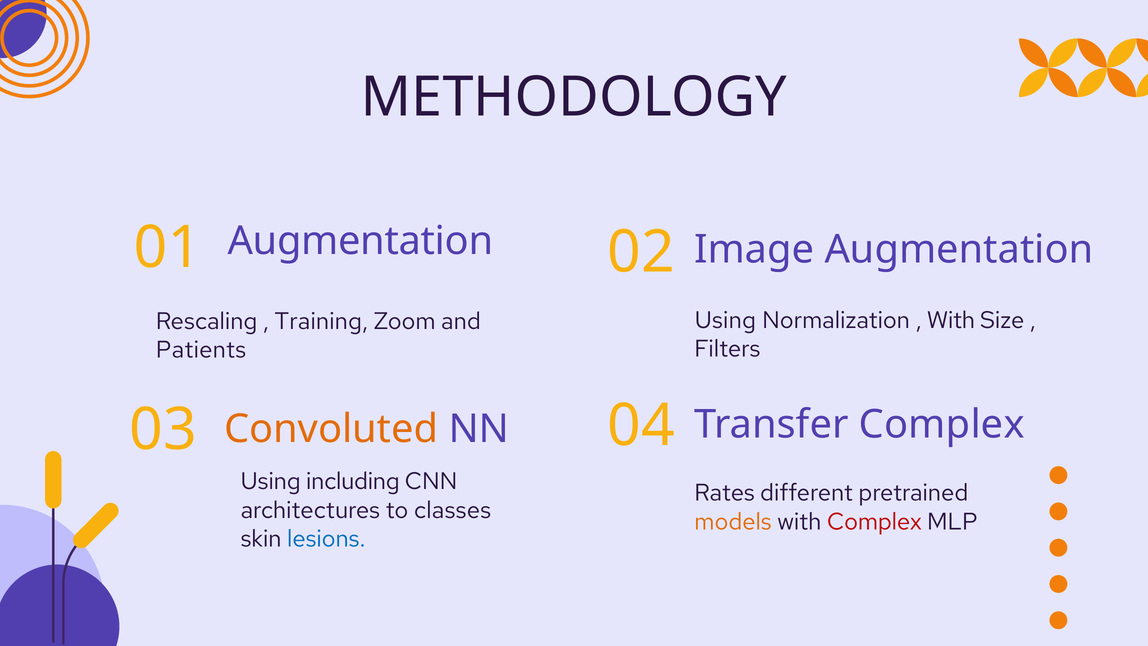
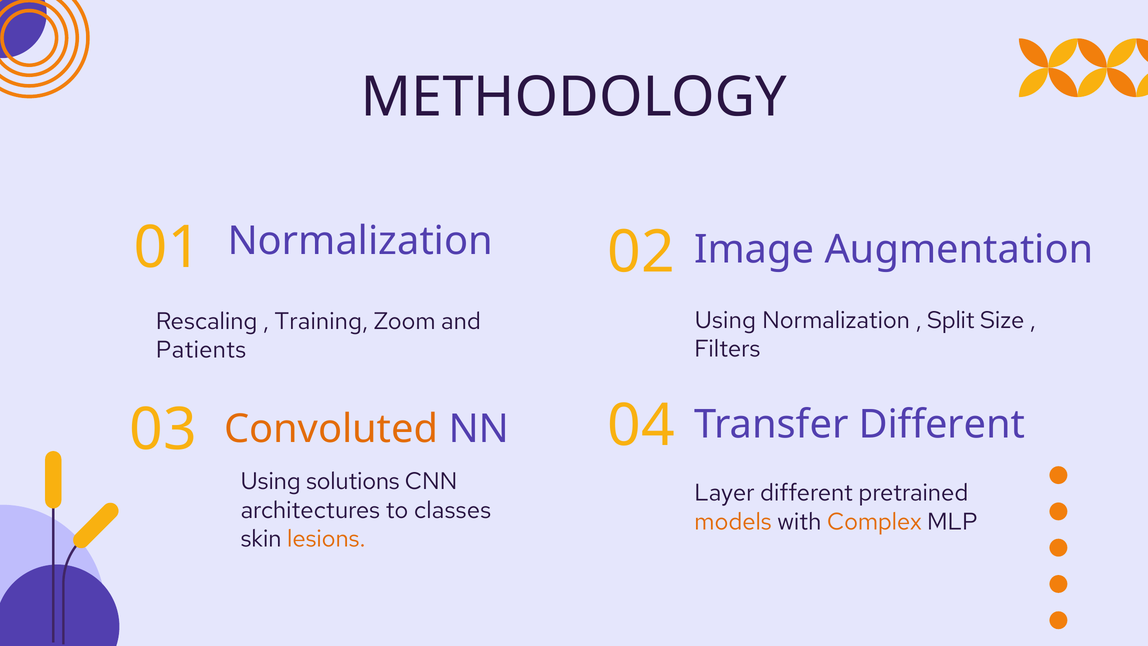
Augmentation: Augmentation -> Normalization (360, 241)
With: With -> Split (951, 320)
Transfer Complex: Complex -> Different (942, 424)
including: including -> solutions (353, 481)
Rates: Rates -> Layer (724, 493)
Complex colour: red -> orange (874, 522)
lesions colour: blue -> orange (326, 539)
